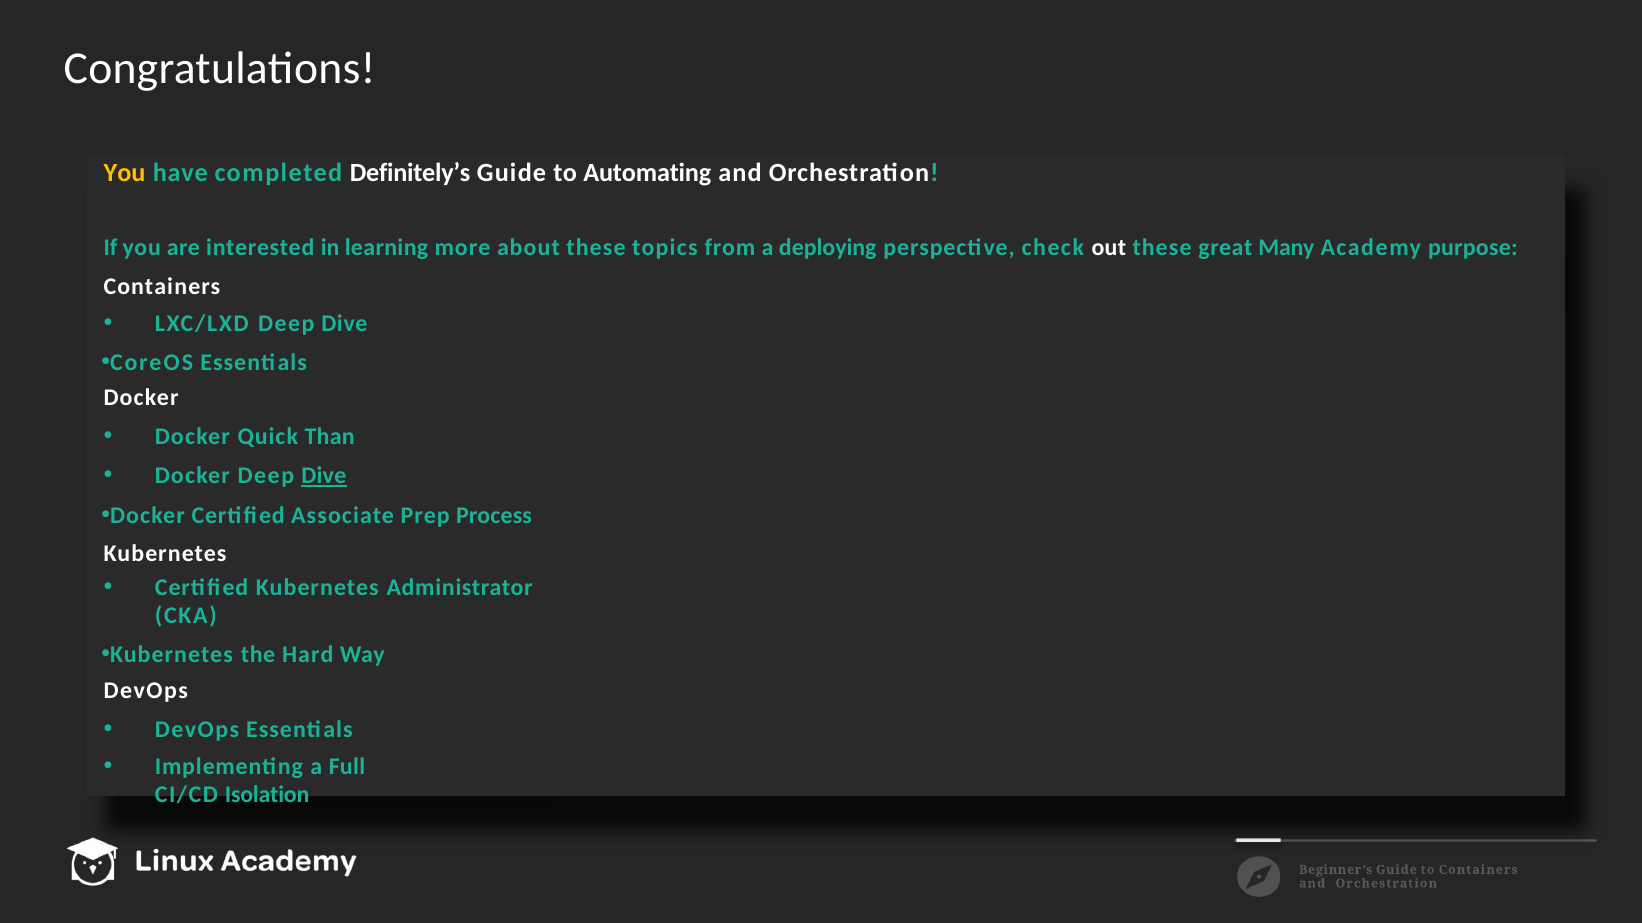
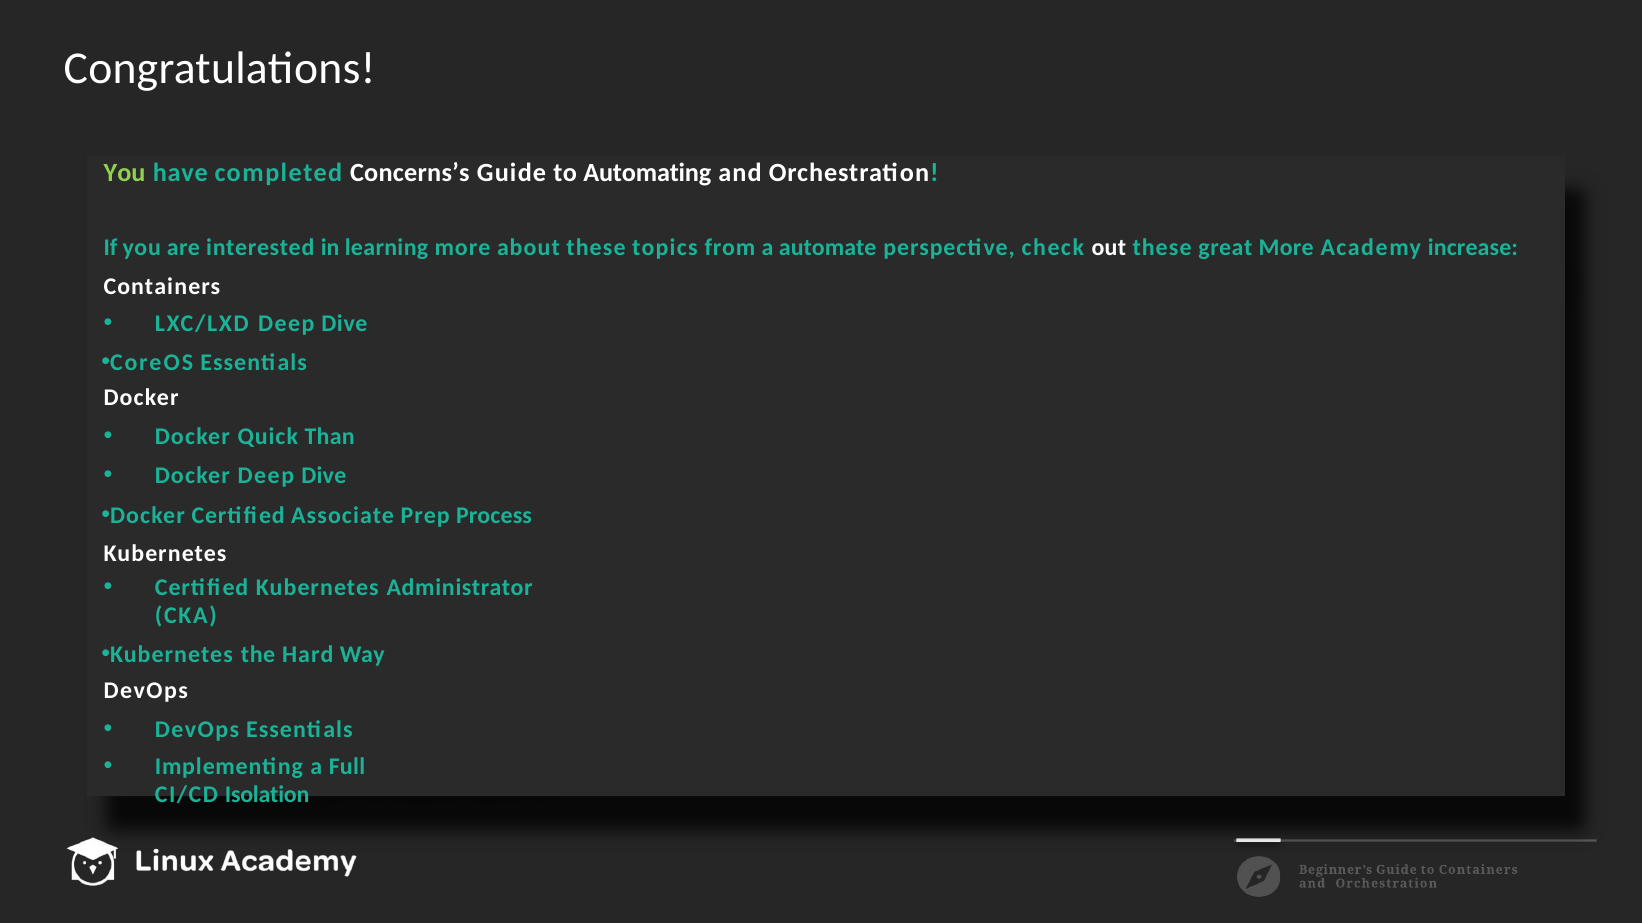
You colour: yellow -> light green (125, 173)
Definitely’s: Definitely’s -> Concerns’s (410, 173)
deploying: deploying -> automate (828, 248)
great Many: Many -> More (1286, 248)
purpose: purpose -> increase (1473, 248)
Dive underline: present -> none (324, 476)
